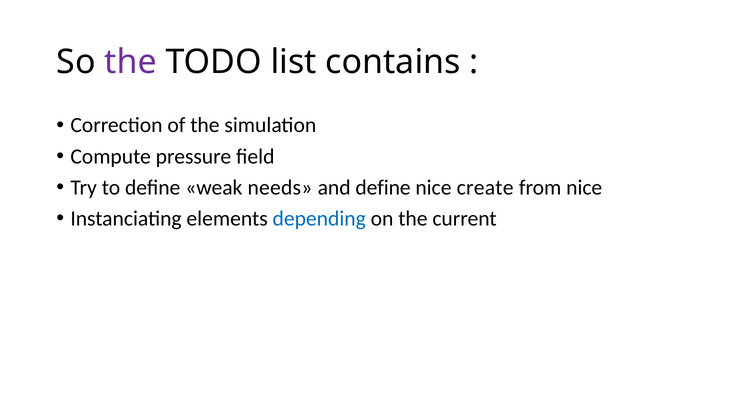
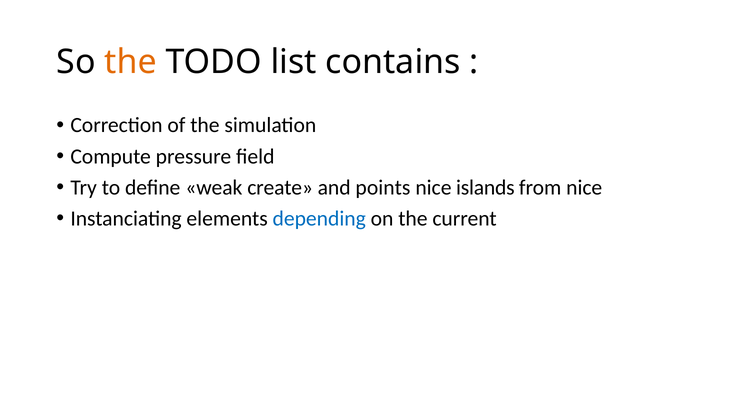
the colour: purple -> orange (131, 62)
needs: needs -> create (280, 187)
and define: define -> points (383, 187)
create: create -> islands (485, 187)
